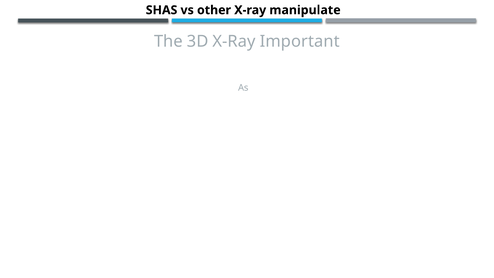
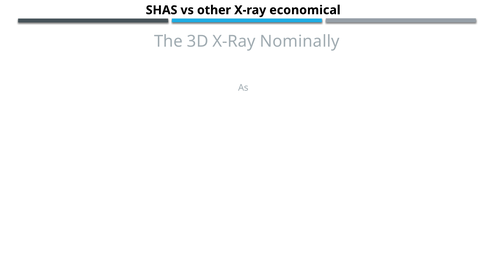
manipulate: manipulate -> economical (305, 10)
Important: Important -> Nominally (300, 42)
